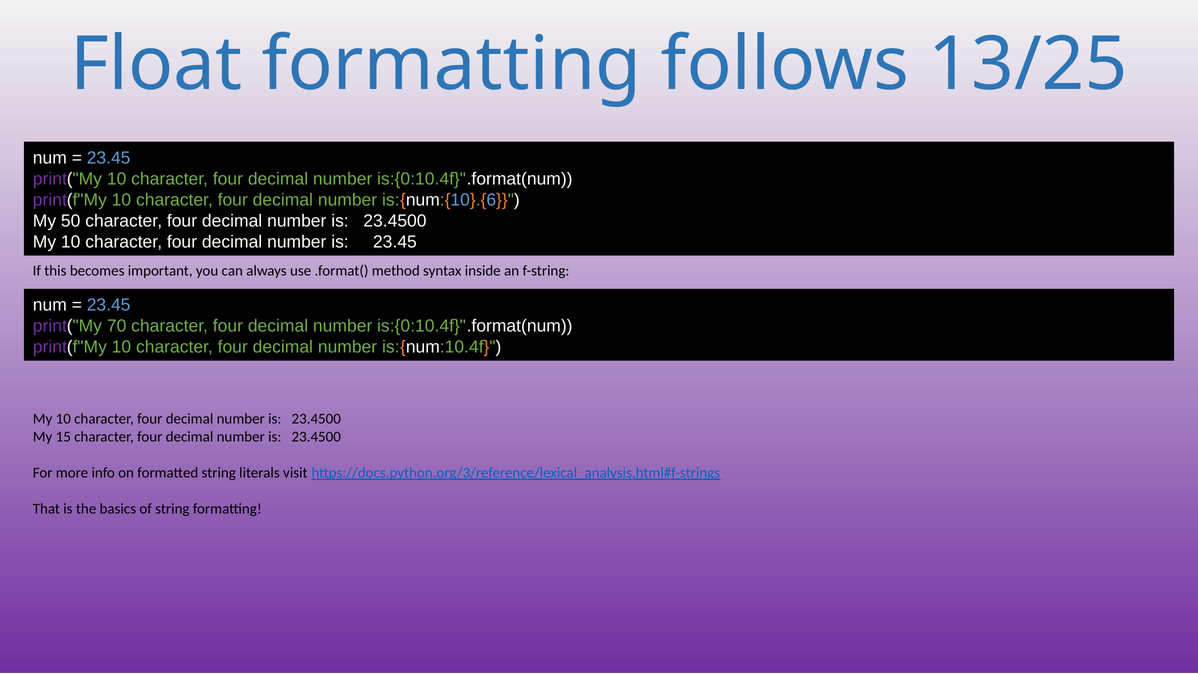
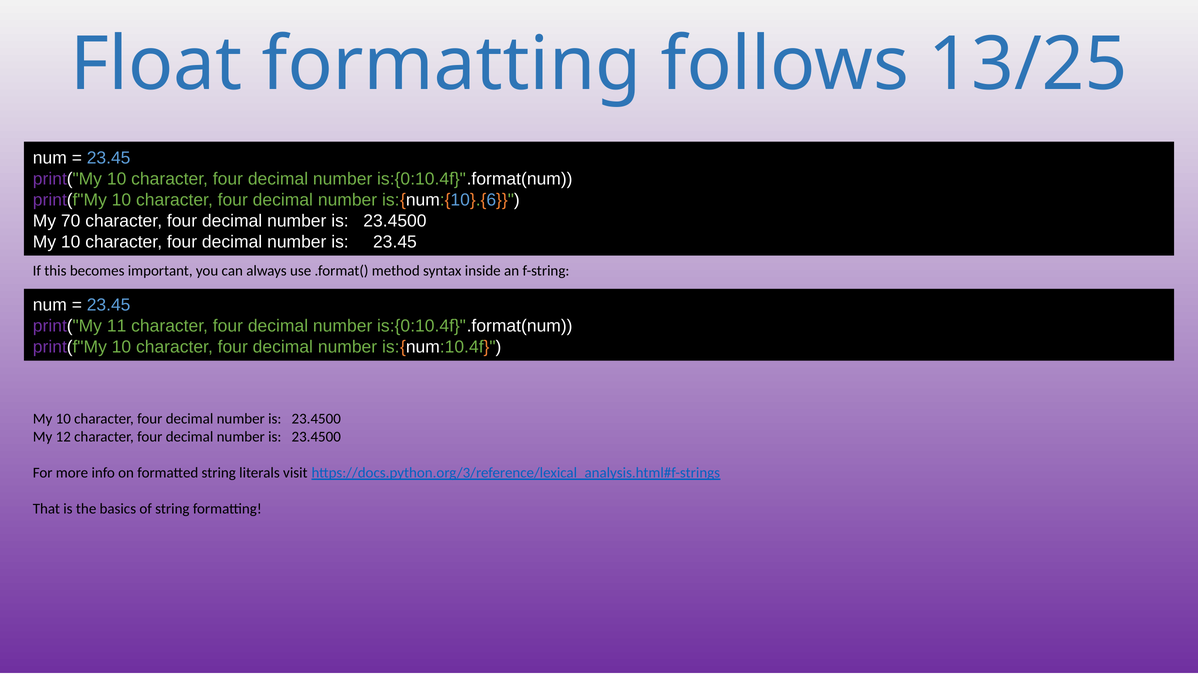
50: 50 -> 70 (71, 221)
70: 70 -> 11 (117, 326)
15: 15 -> 12 (63, 437)
